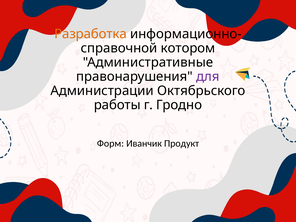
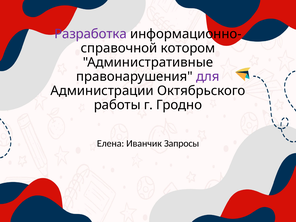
Разработка colour: orange -> purple (91, 34)
Форм: Форм -> Елена (111, 143)
Продукт: Продукт -> Запросы (182, 143)
